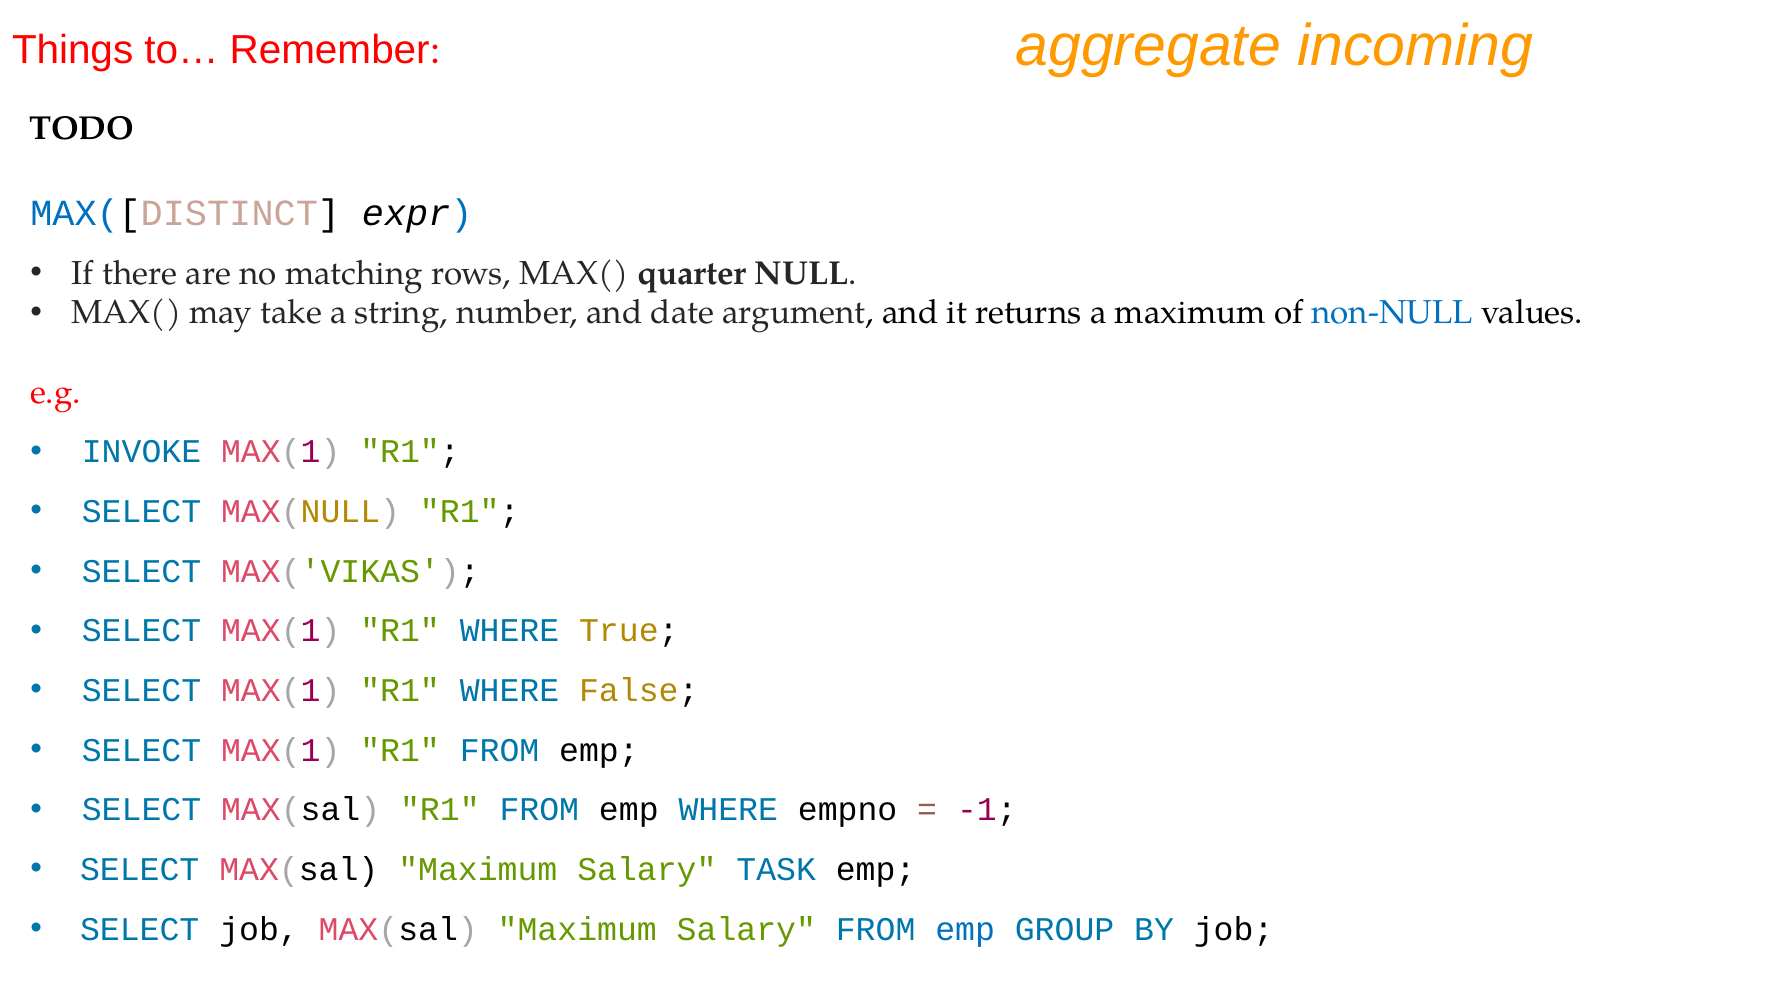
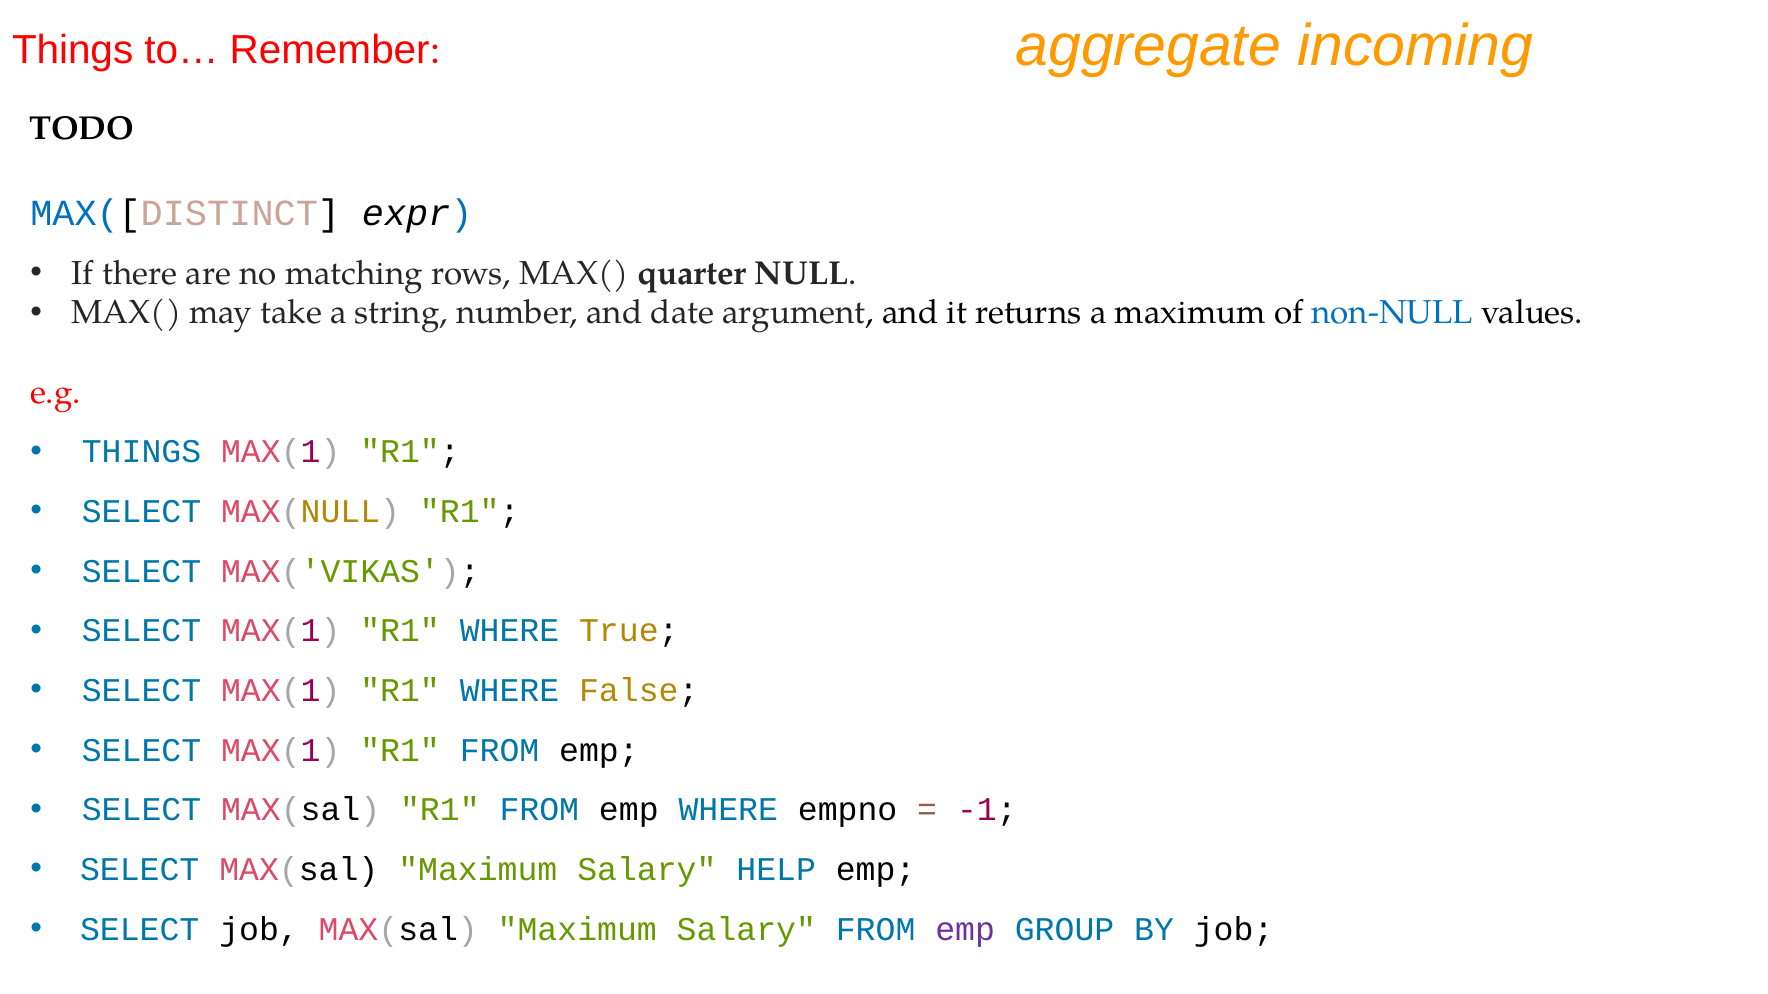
INVOKE: INVOKE -> THINGS (142, 452)
TASK: TASK -> HELP (776, 870)
emp colour: blue -> purple (965, 930)
